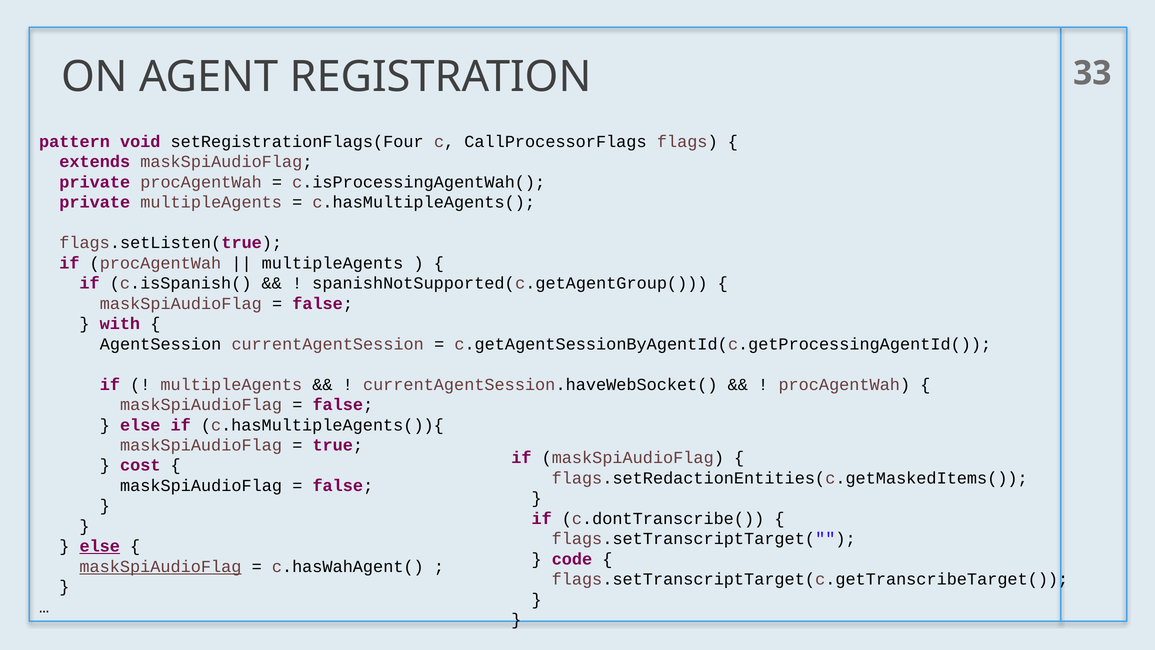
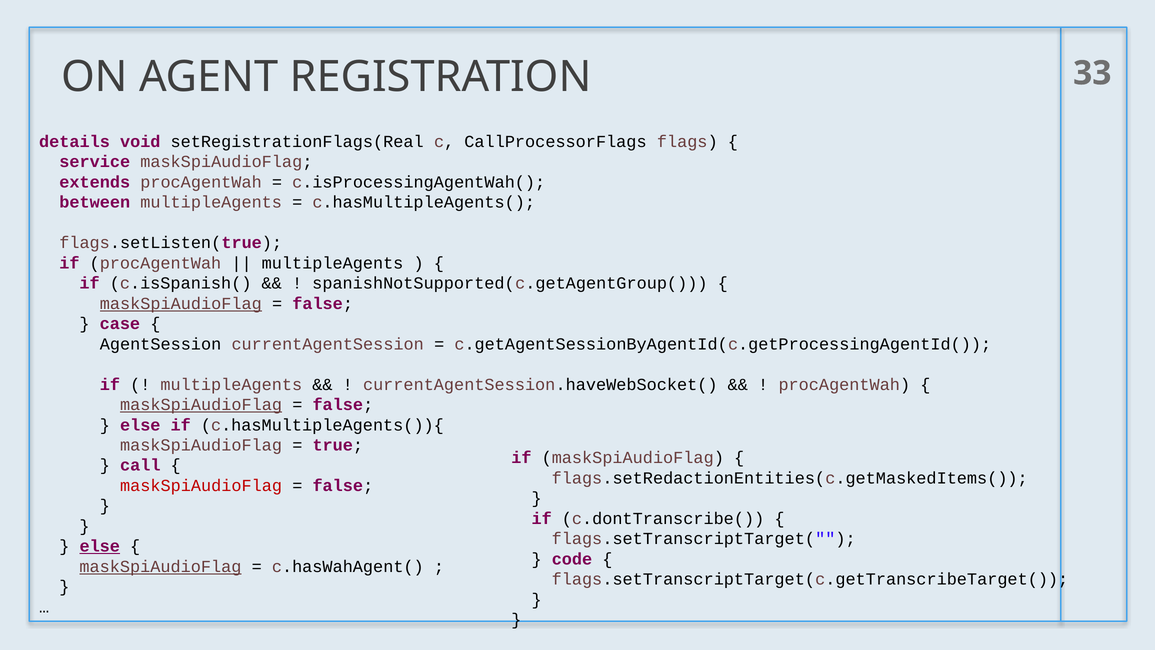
pattern: pattern -> details (74, 142)
setRegistrationFlags(Four: setRegistrationFlags(Four -> setRegistrationFlags(Real (297, 142)
extends: extends -> service (95, 162)
private: private -> extends (95, 182)
private: private -> between (95, 202)
maskSpiAudioFlag underline: none -> present (181, 303)
with: with -> case (120, 324)
maskSpiAudioFlag underline: none -> present (201, 405)
cost: cost -> call (140, 465)
maskSpiAudioFlag colour: black -> red (201, 485)
